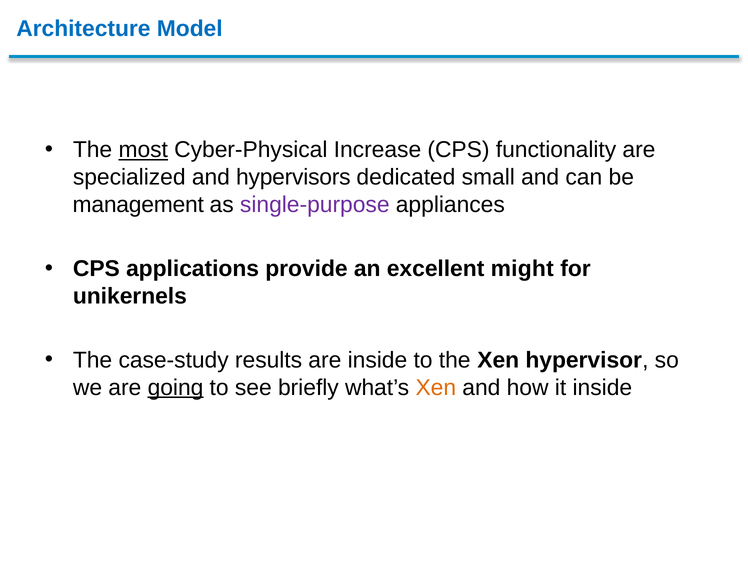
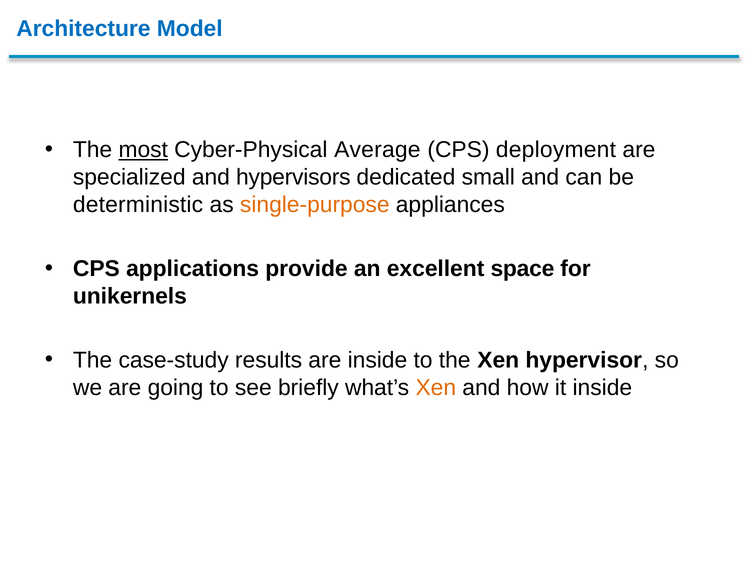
Increase: Increase -> Average (377, 150)
functionality: functionality -> deployment (556, 150)
management: management -> deterministic (138, 205)
single-purpose colour: purple -> orange (315, 205)
might: might -> space (522, 269)
going underline: present -> none (176, 388)
